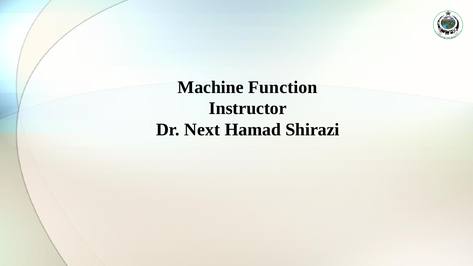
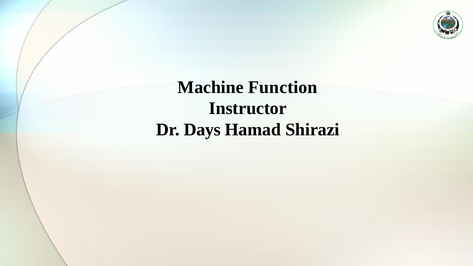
Next: Next -> Days (202, 130)
